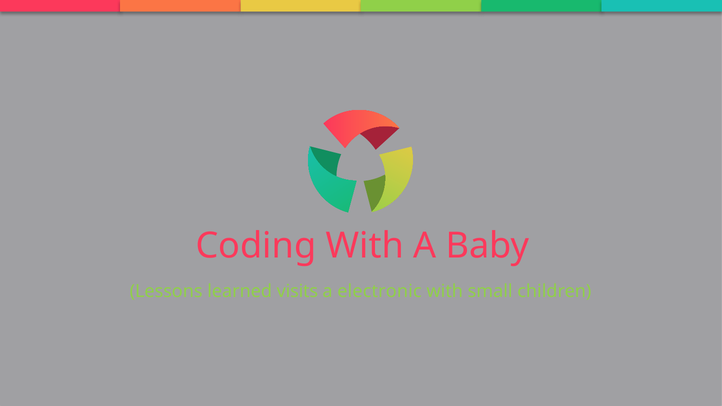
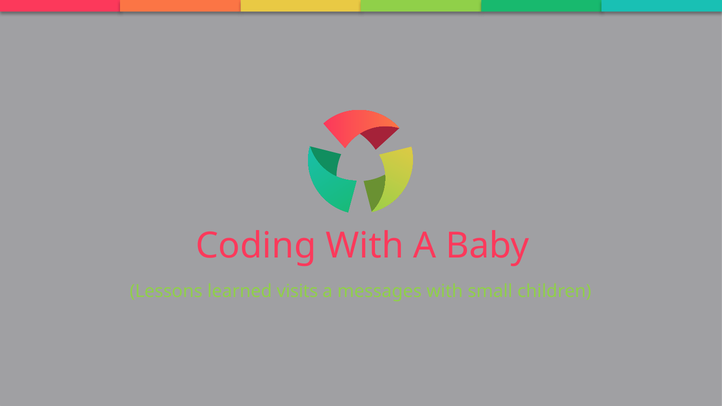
electronic: electronic -> messages (380, 291)
